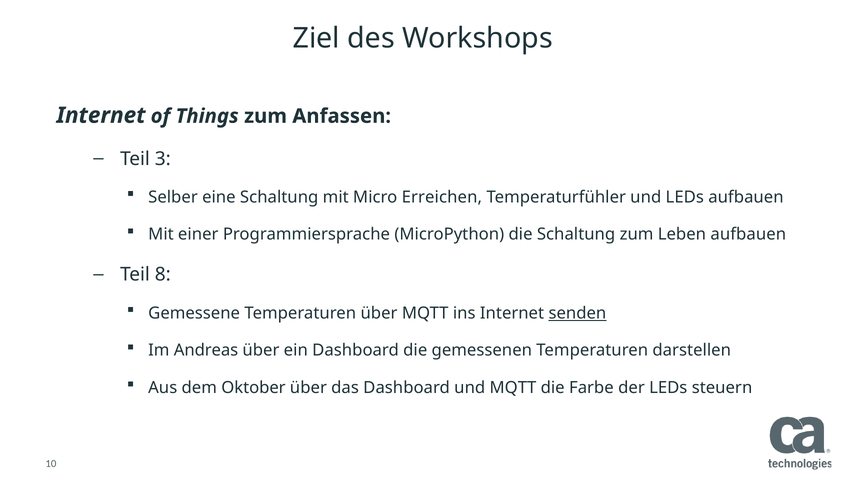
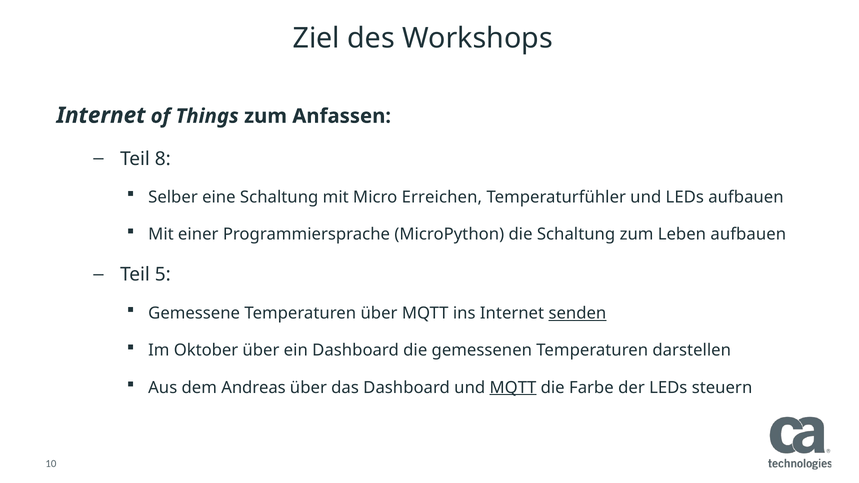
3: 3 -> 8 (163, 159)
8: 8 -> 5 (163, 275)
Andreas: Andreas -> Oktober (206, 350)
Oktober: Oktober -> Andreas (253, 388)
MQTT underline: none -> present (513, 388)
